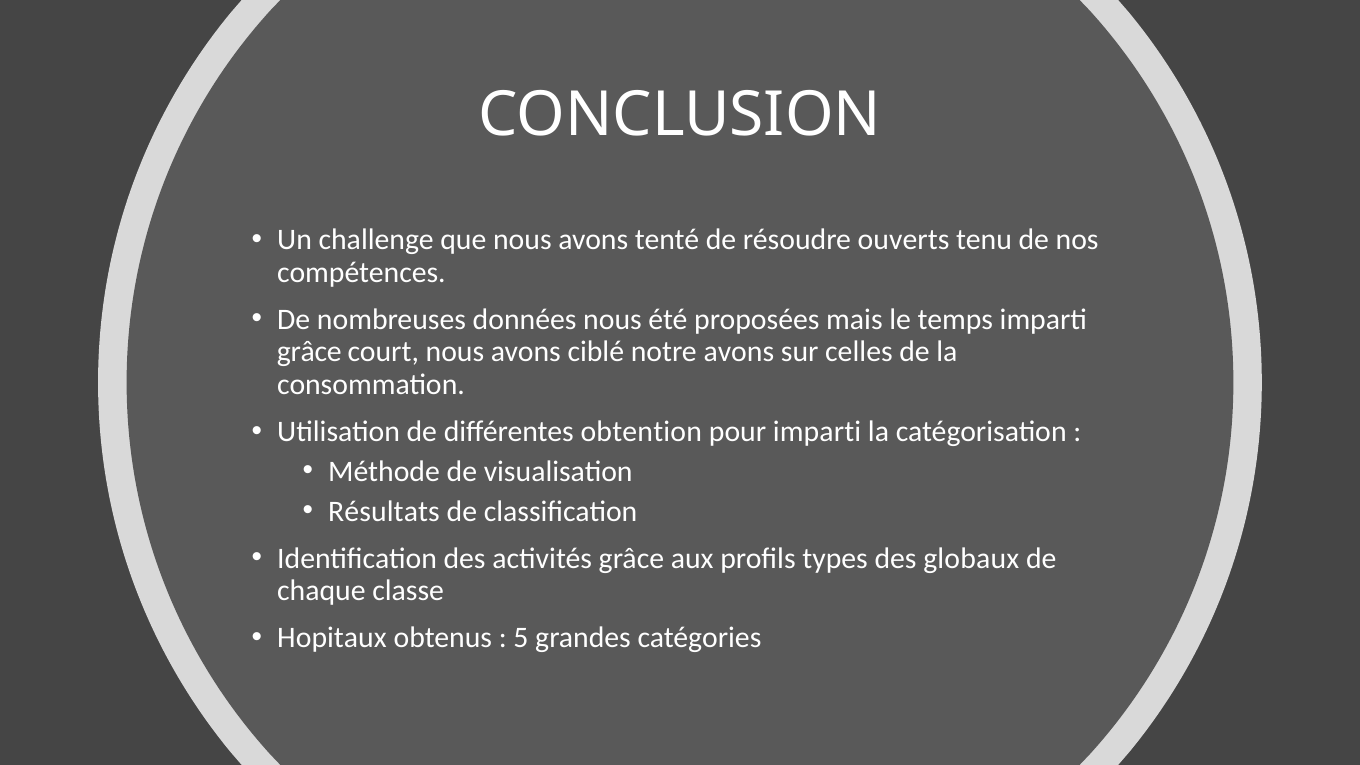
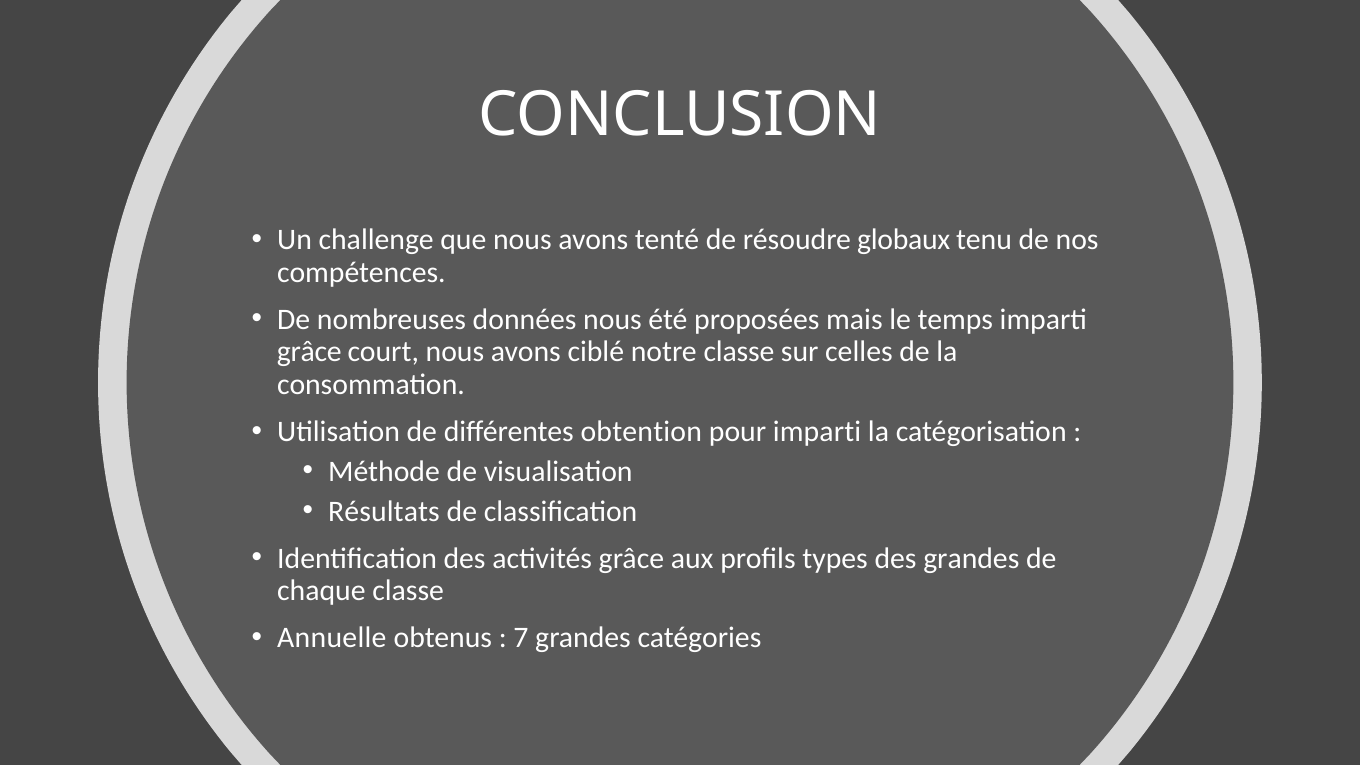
ouverts: ouverts -> globaux (904, 240)
notre avons: avons -> classe (739, 352)
des globaux: globaux -> grandes (971, 558)
Hopitaux: Hopitaux -> Annuelle (332, 638)
5: 5 -> 7 (521, 638)
